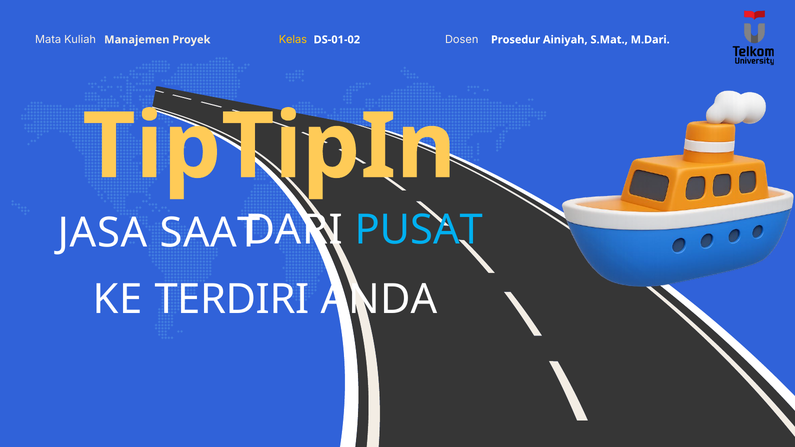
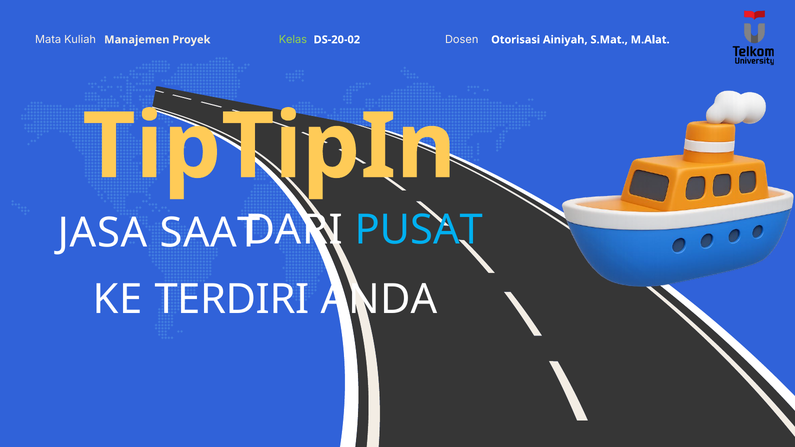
Kelas colour: yellow -> light green (293, 40)
DS-01-02: DS-01-02 -> DS-20-02 (337, 40)
Prosedur: Prosedur -> Otorisasi (516, 40)
M.Dari: M.Dari -> M.Alat (650, 40)
